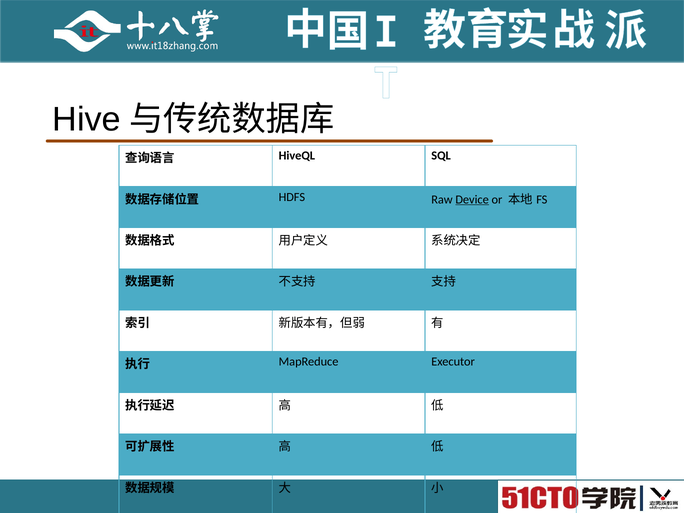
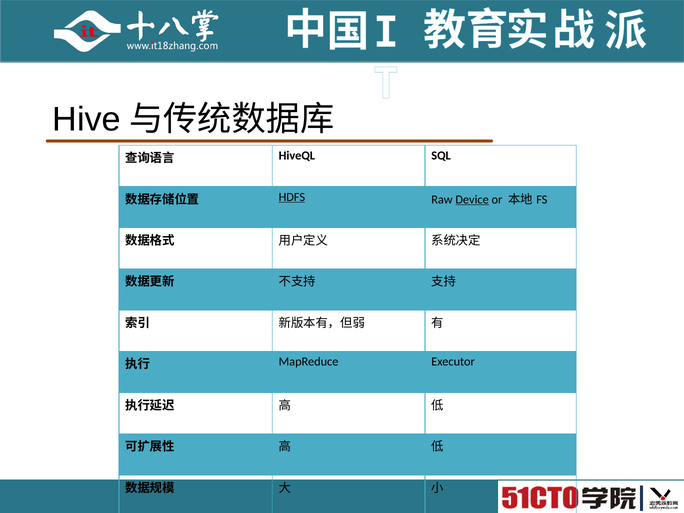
HDFS underline: none -> present (292, 197)
